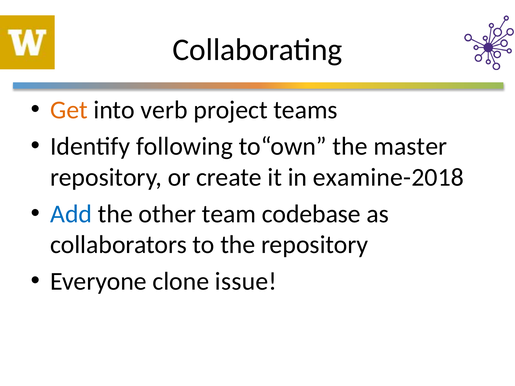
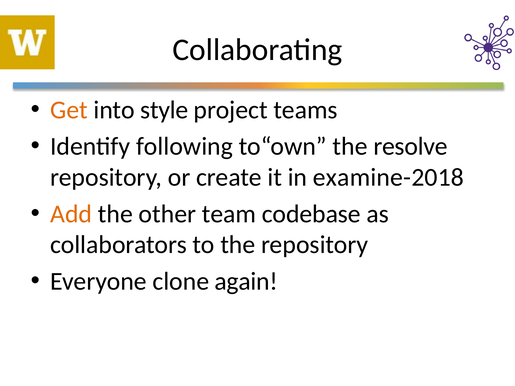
verb: verb -> style (164, 110)
master: master -> resolve (410, 147)
Add colour: blue -> orange (71, 214)
issue: issue -> again (246, 282)
